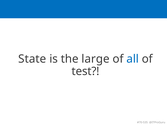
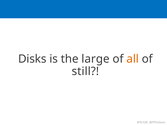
State: State -> Disks (32, 59)
all colour: blue -> orange (133, 59)
test: test -> still (85, 71)
